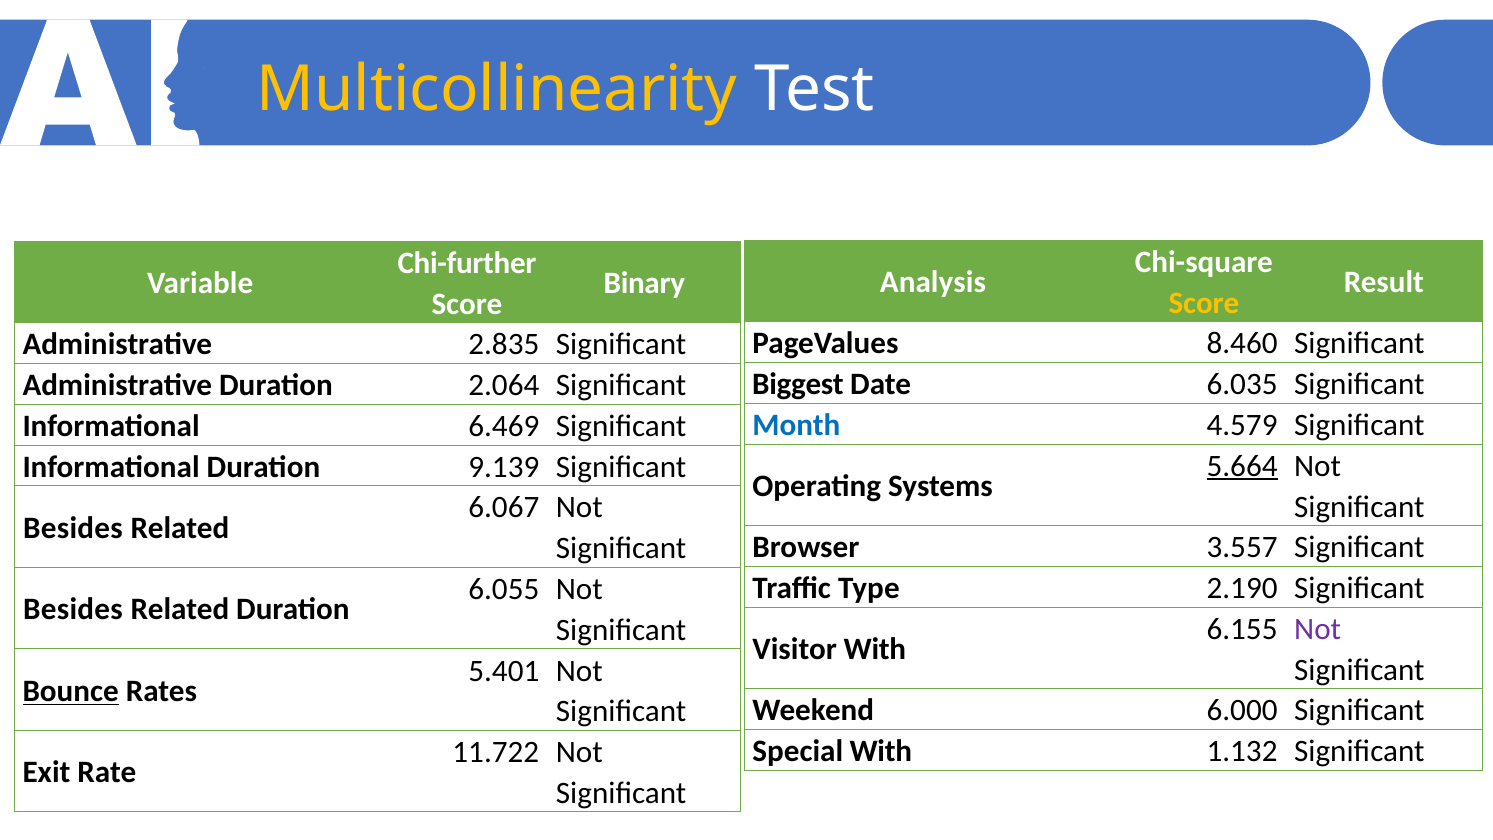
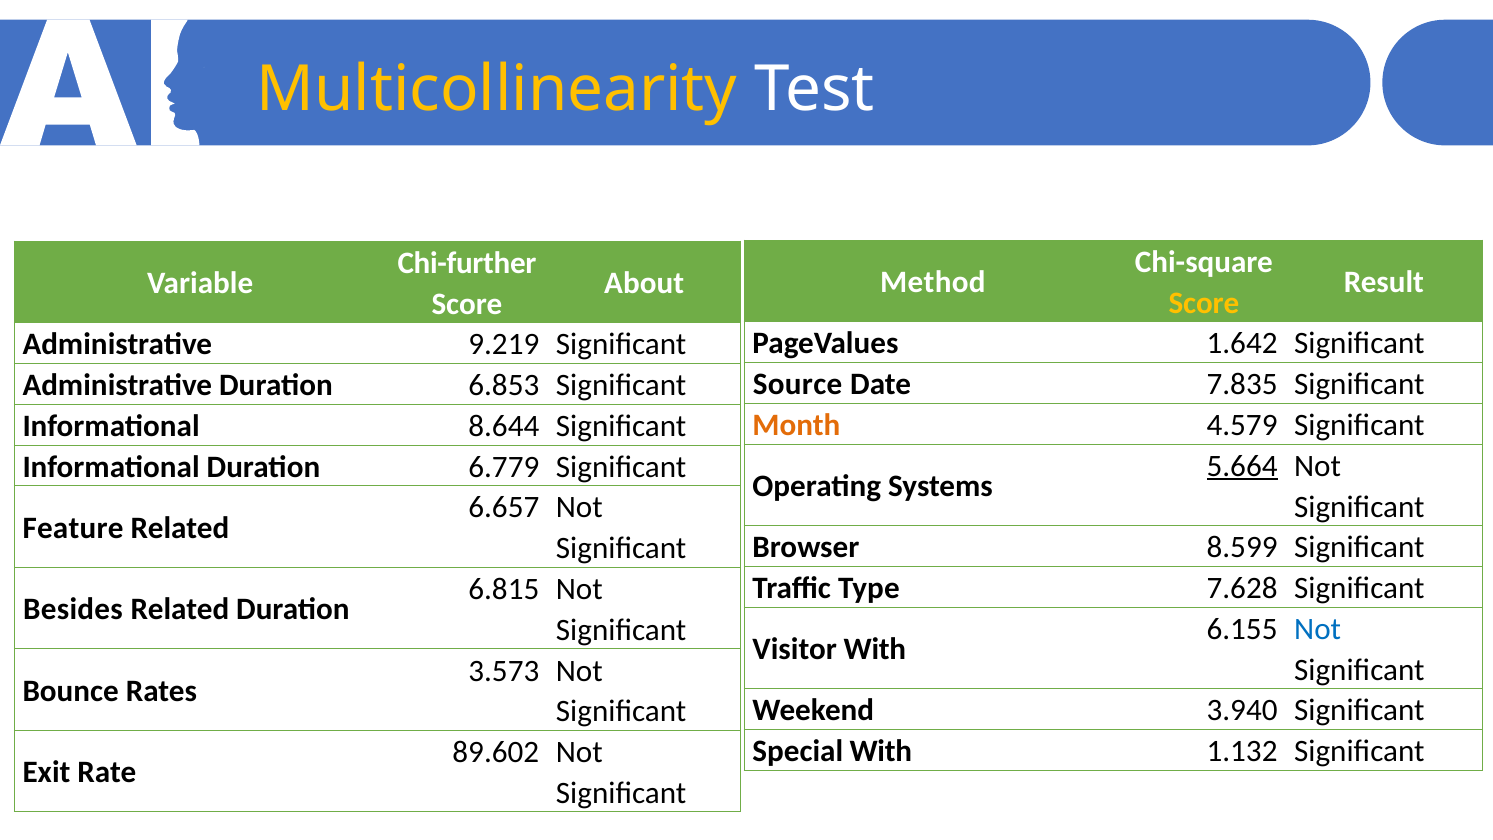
Analysis: Analysis -> Method (933, 282)
Binary: Binary -> About (644, 283)
8.460: 8.460 -> 1.642 (1242, 344)
2.835: 2.835 -> 9.219 (504, 344)
Biggest: Biggest -> Source (798, 384)
6.035: 6.035 -> 7.835 (1242, 384)
2.064: 2.064 -> 6.853 (504, 385)
Month colour: blue -> orange (796, 425)
6.469: 6.469 -> 8.644 (504, 426)
9.139: 9.139 -> 6.779 (504, 467)
6.067: 6.067 -> 6.657 (504, 508)
Besides: Besides -> Feature (73, 528)
3.557: 3.557 -> 8.599 (1242, 547)
2.190: 2.190 -> 7.628 (1242, 588)
6.055: 6.055 -> 6.815 (504, 589)
Not colour: purple -> blue (1318, 629)
5.401: 5.401 -> 3.573 (504, 671)
Bounce underline: present -> none (71, 691)
6.000: 6.000 -> 3.940 (1242, 711)
11.722: 11.722 -> 89.602 (496, 752)
